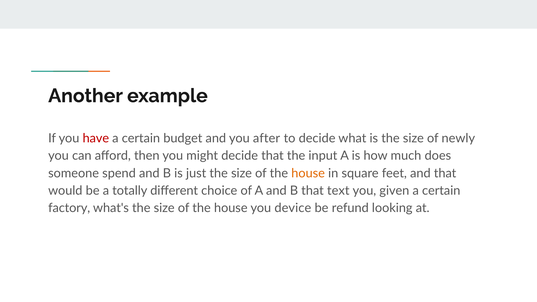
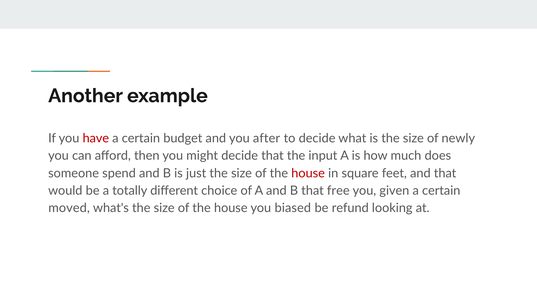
house colour: orange -> red (308, 173)
text: text -> free (338, 191)
factory: factory -> moved (69, 208)
device: device -> biased (293, 208)
